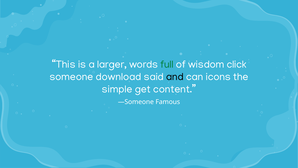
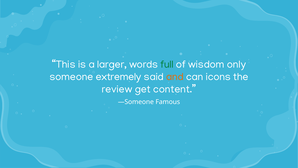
click: click -> only (236, 64)
download: download -> extremely (119, 77)
and colour: black -> orange (175, 77)
simple: simple -> review (117, 89)
